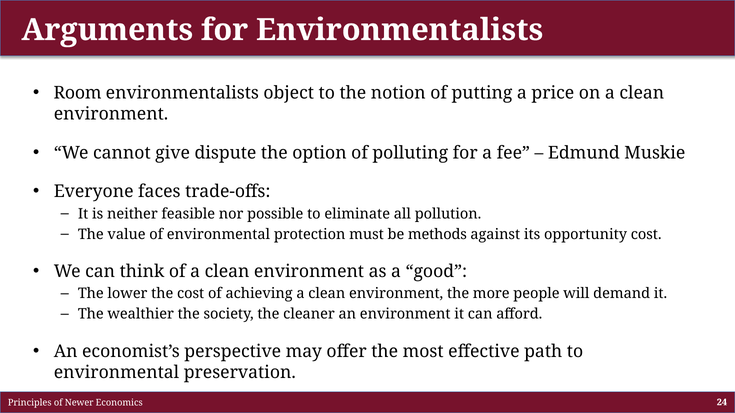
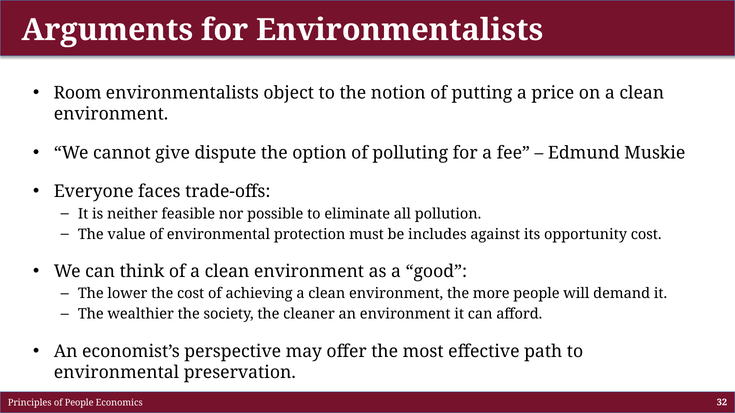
methods: methods -> includes (437, 235)
of Newer: Newer -> People (79, 403)
24: 24 -> 32 (722, 403)
